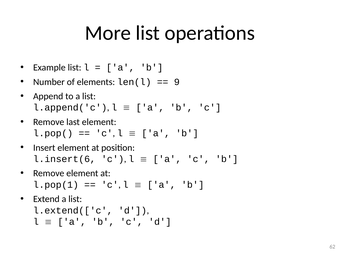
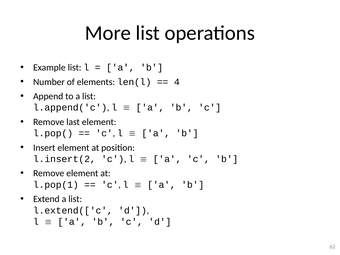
9: 9 -> 4 (177, 82)
l.insert(6: l.insert(6 -> l.insert(2 (64, 159)
